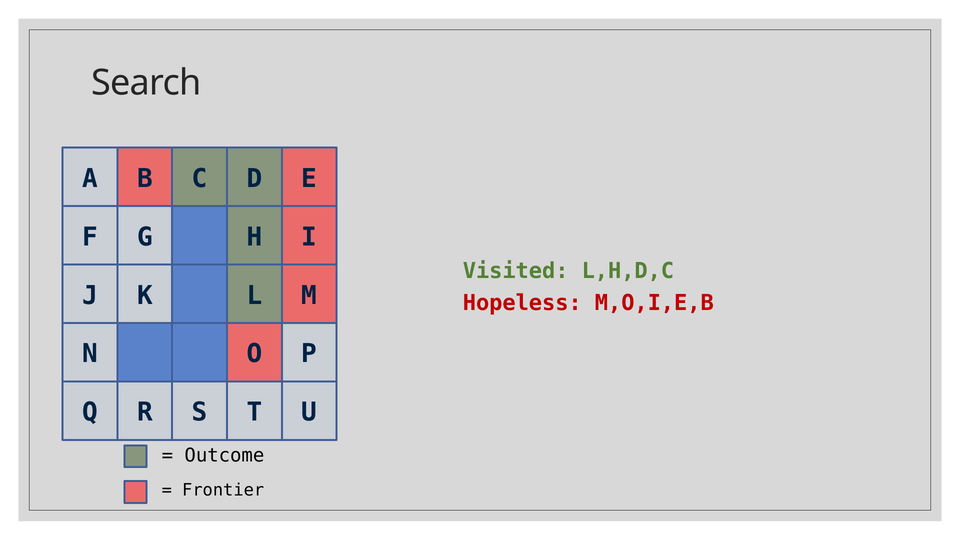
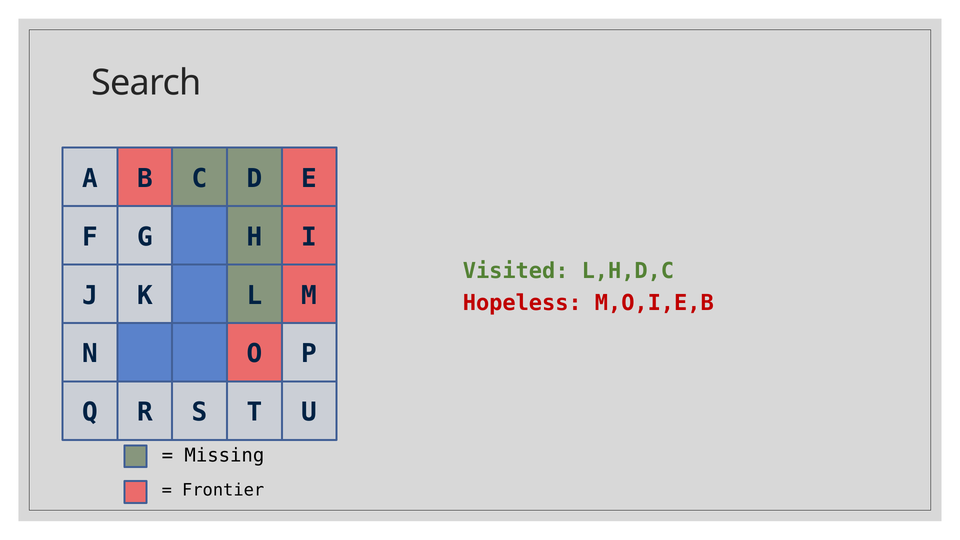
Outcome: Outcome -> Missing (224, 456)
